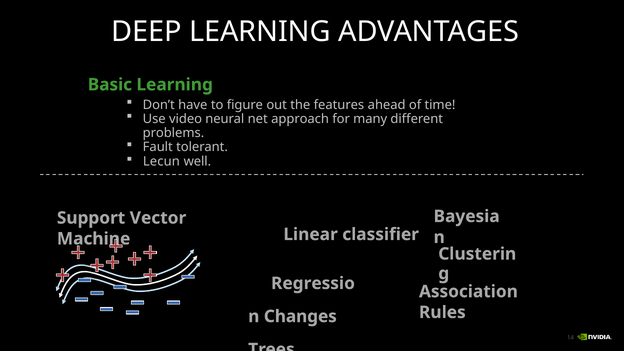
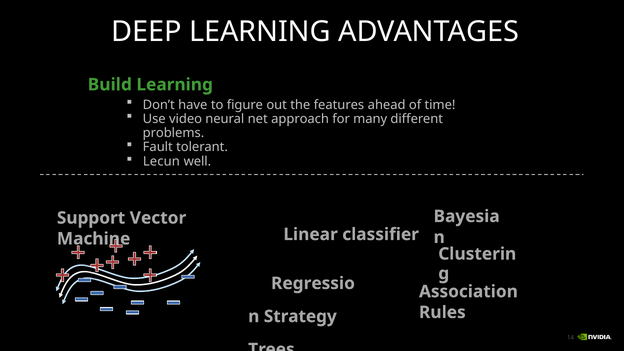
Basic: Basic -> Build (110, 85)
Changes: Changes -> Strategy (300, 316)
